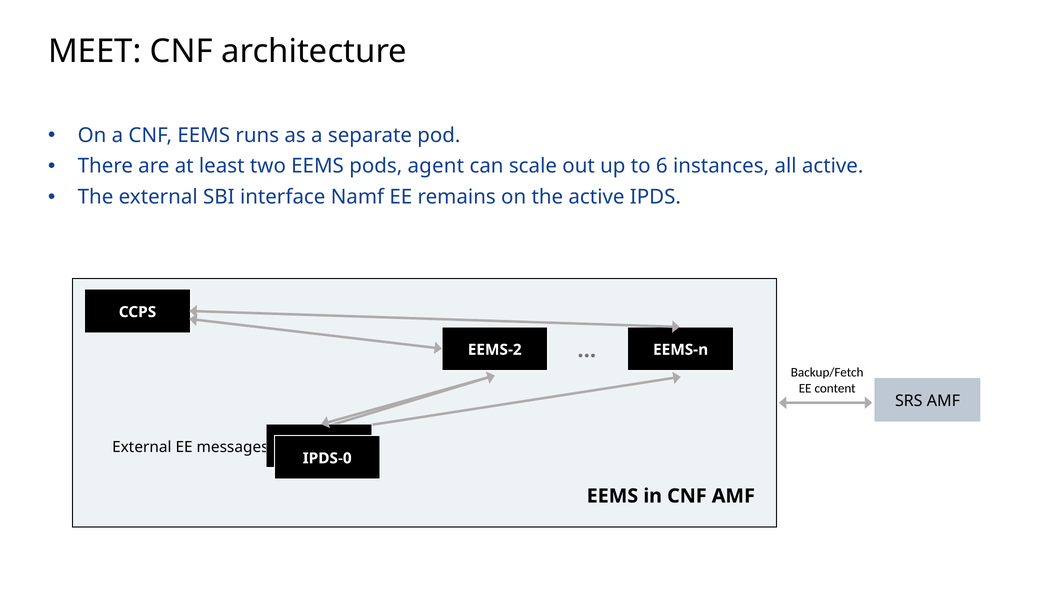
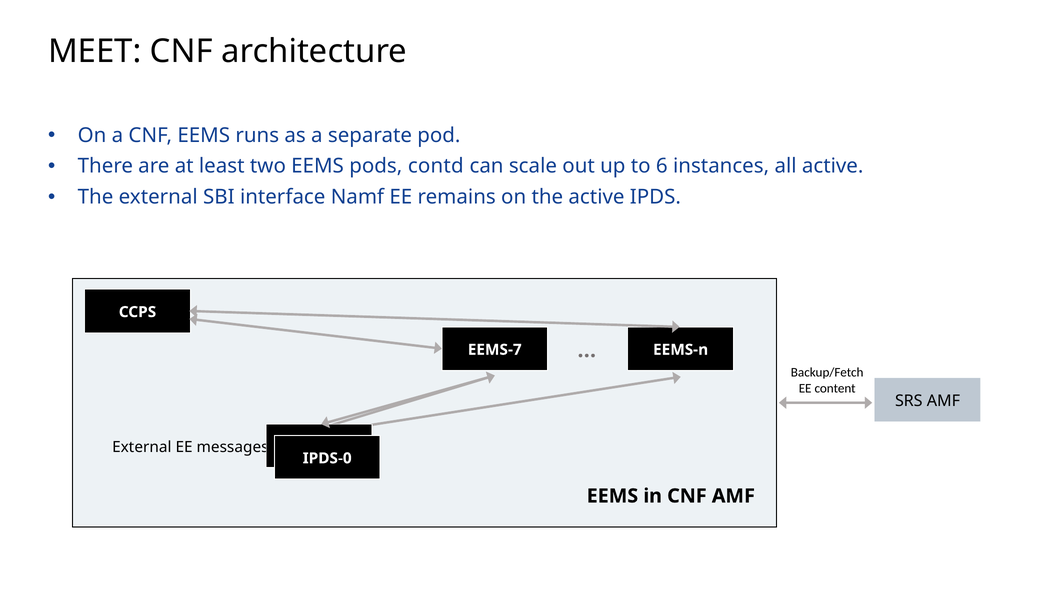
agent: agent -> contd (436, 166)
EEMS-2: EEMS-2 -> EEMS-7 (495, 350)
